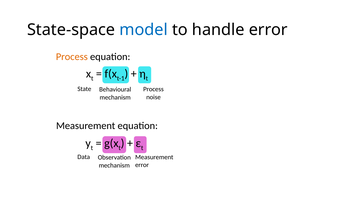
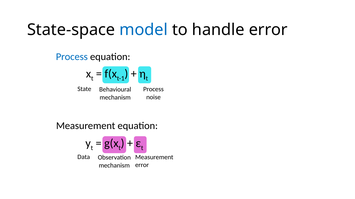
Process colour: orange -> blue (72, 57)
